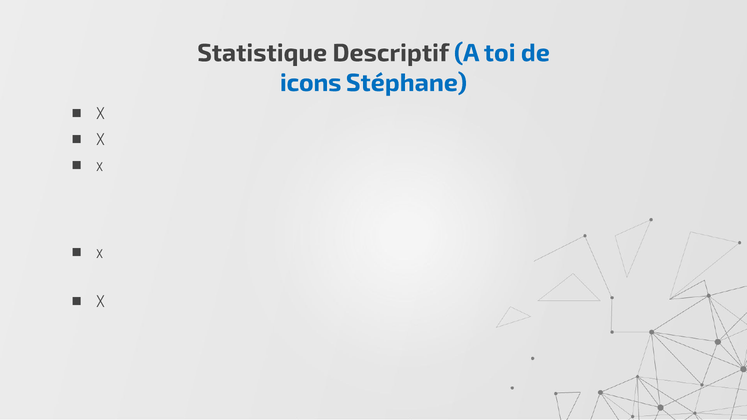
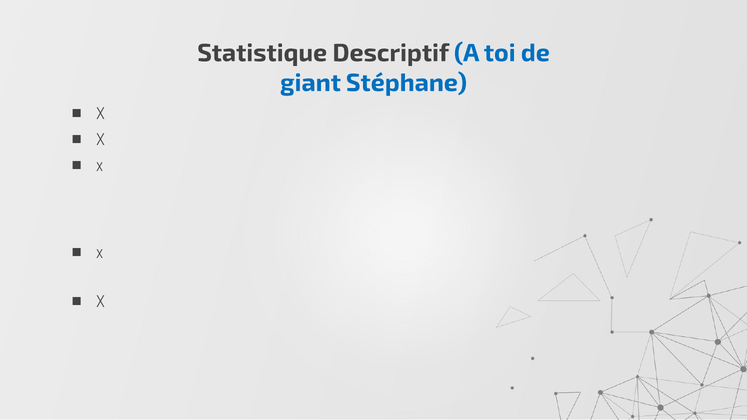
icons: icons -> giant (311, 83)
